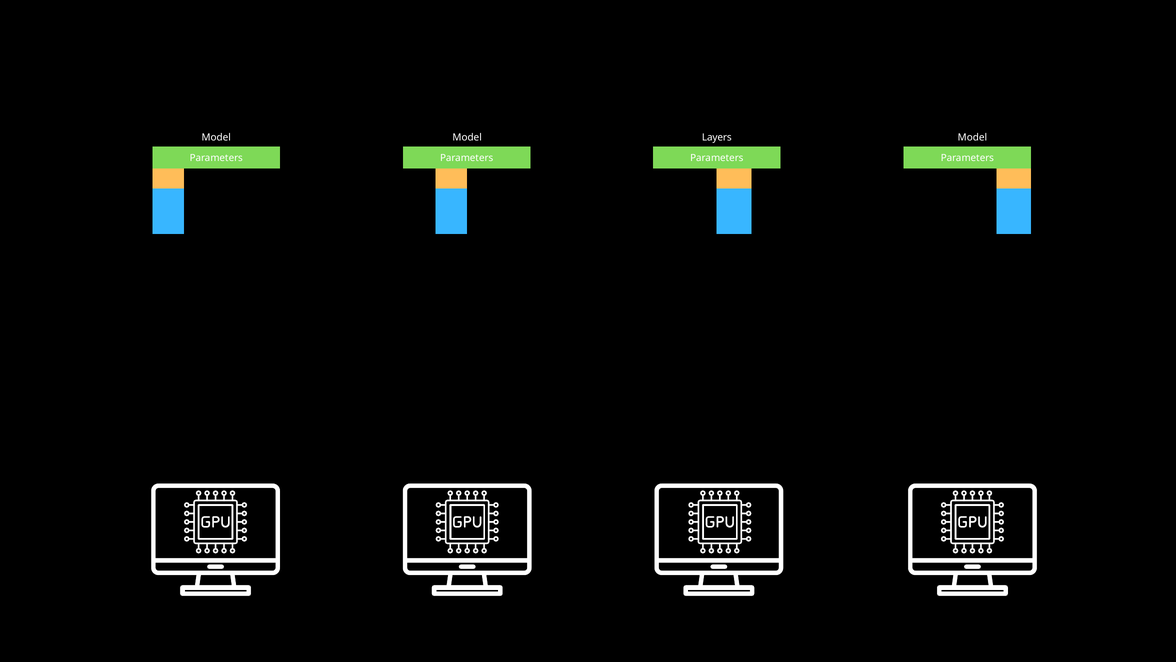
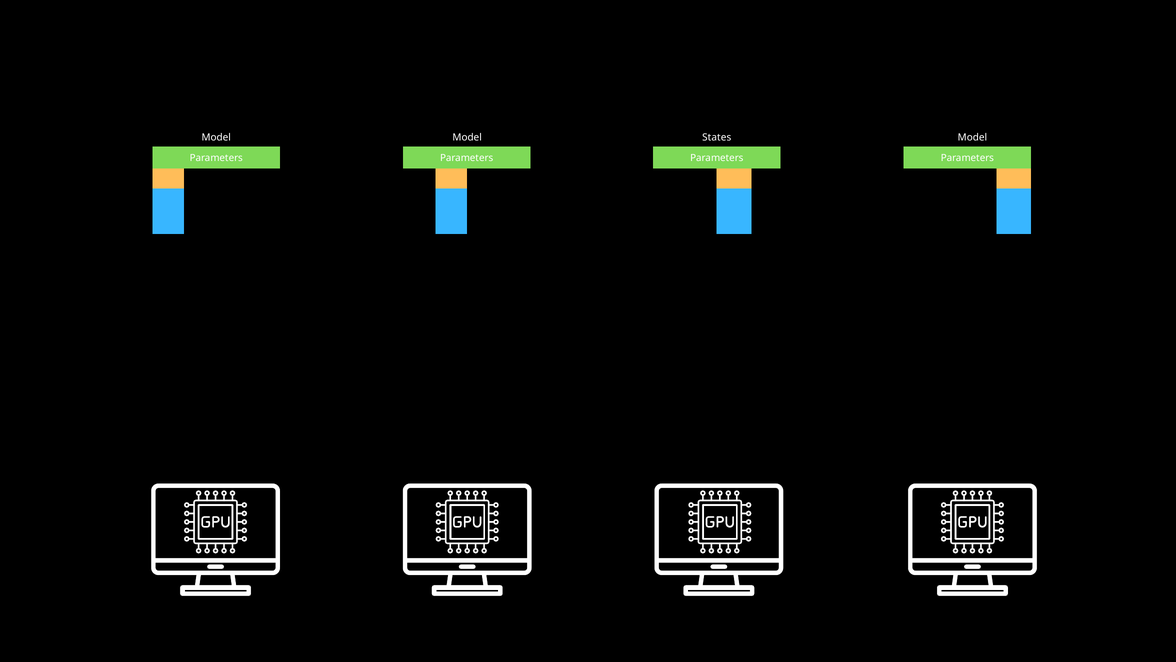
Layers: Layers -> States (717, 137)
